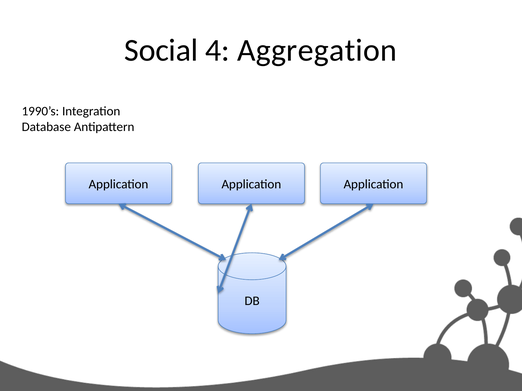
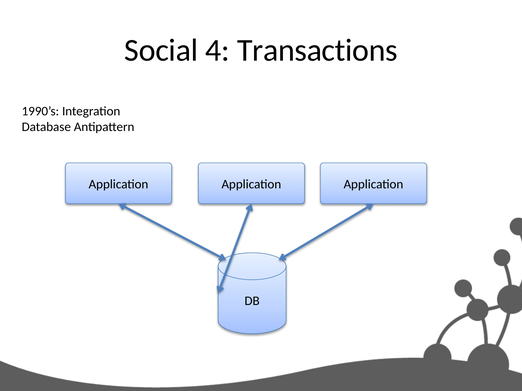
Aggregation: Aggregation -> Transactions (317, 51)
